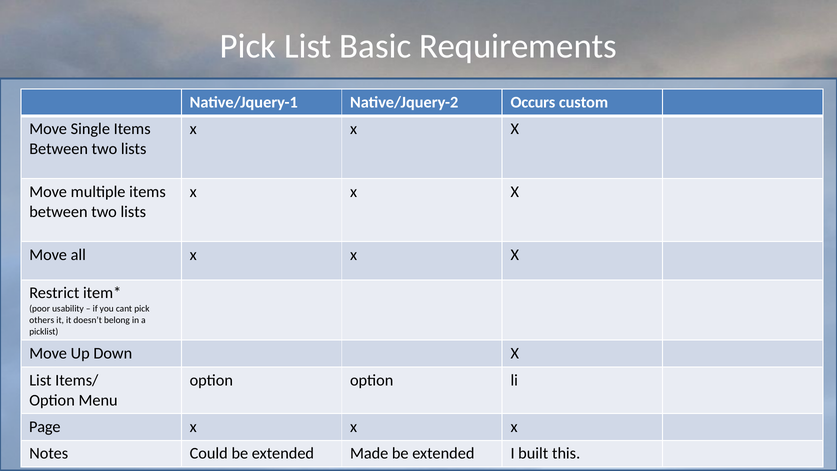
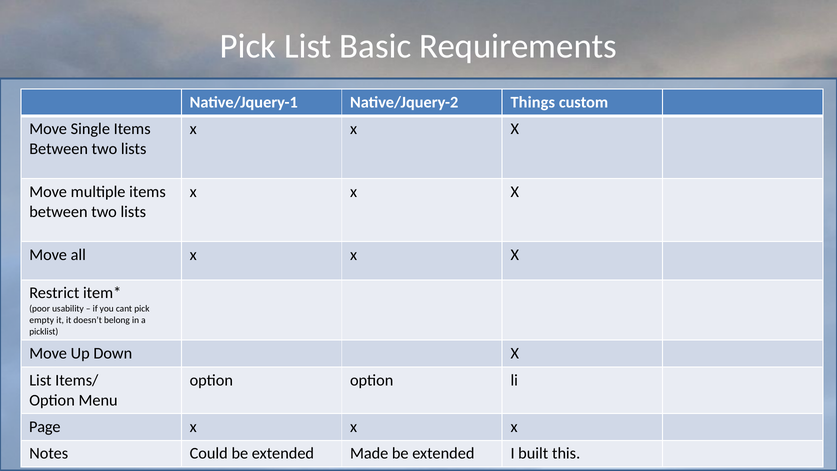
Occurs: Occurs -> Things (533, 102)
others: others -> empty (42, 320)
